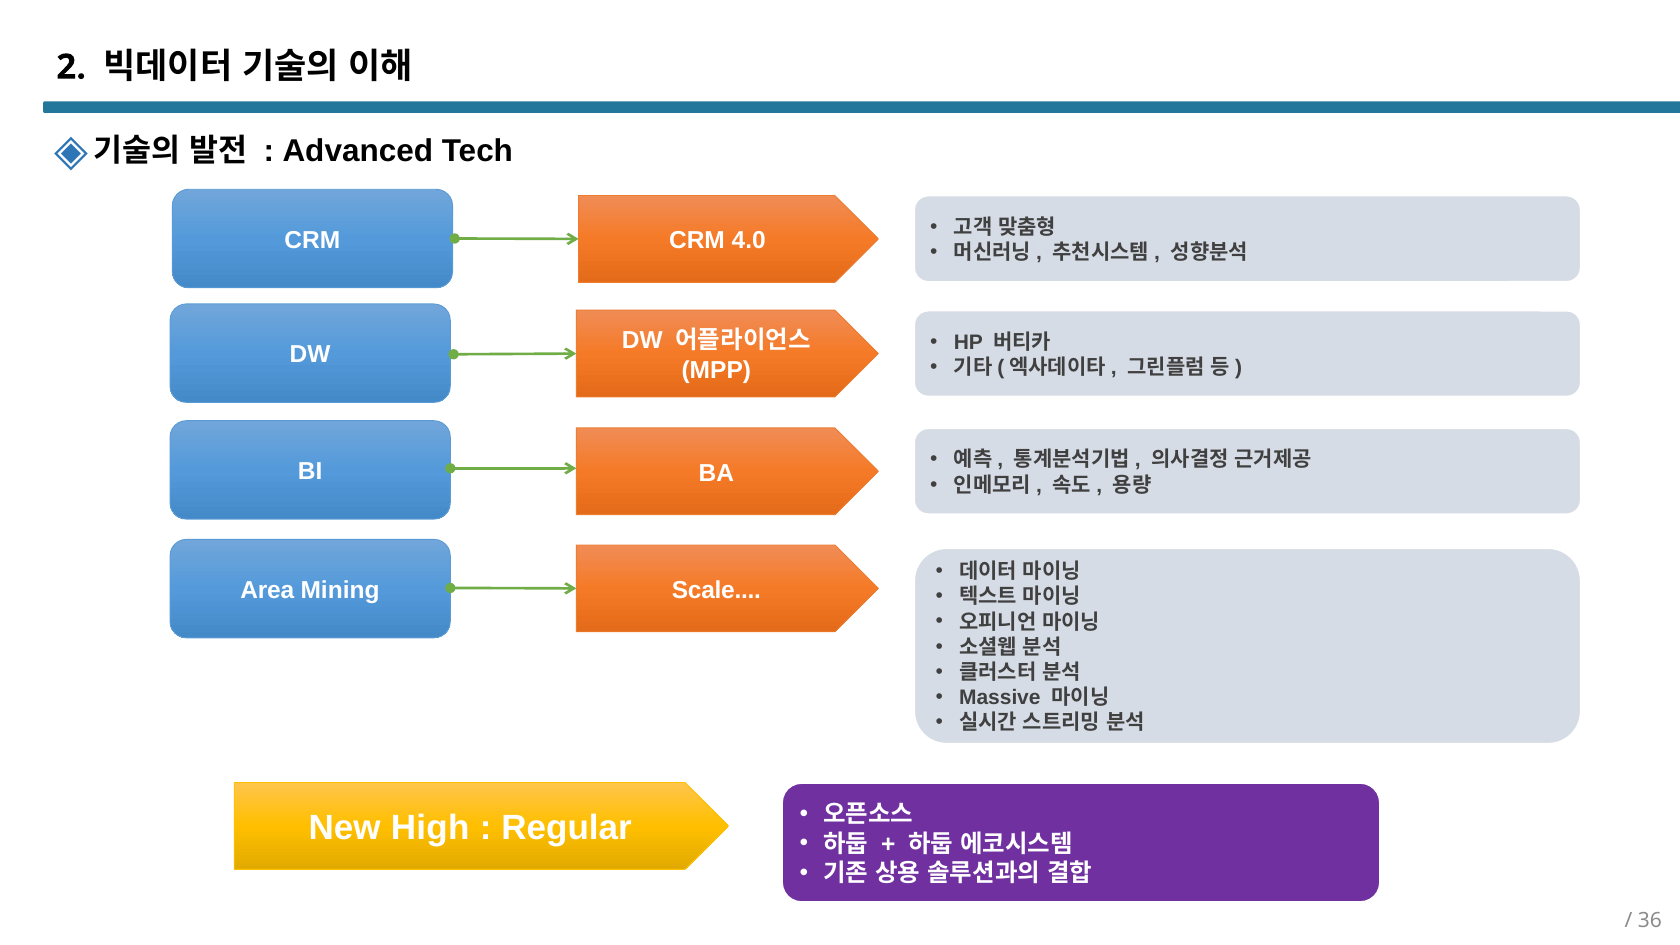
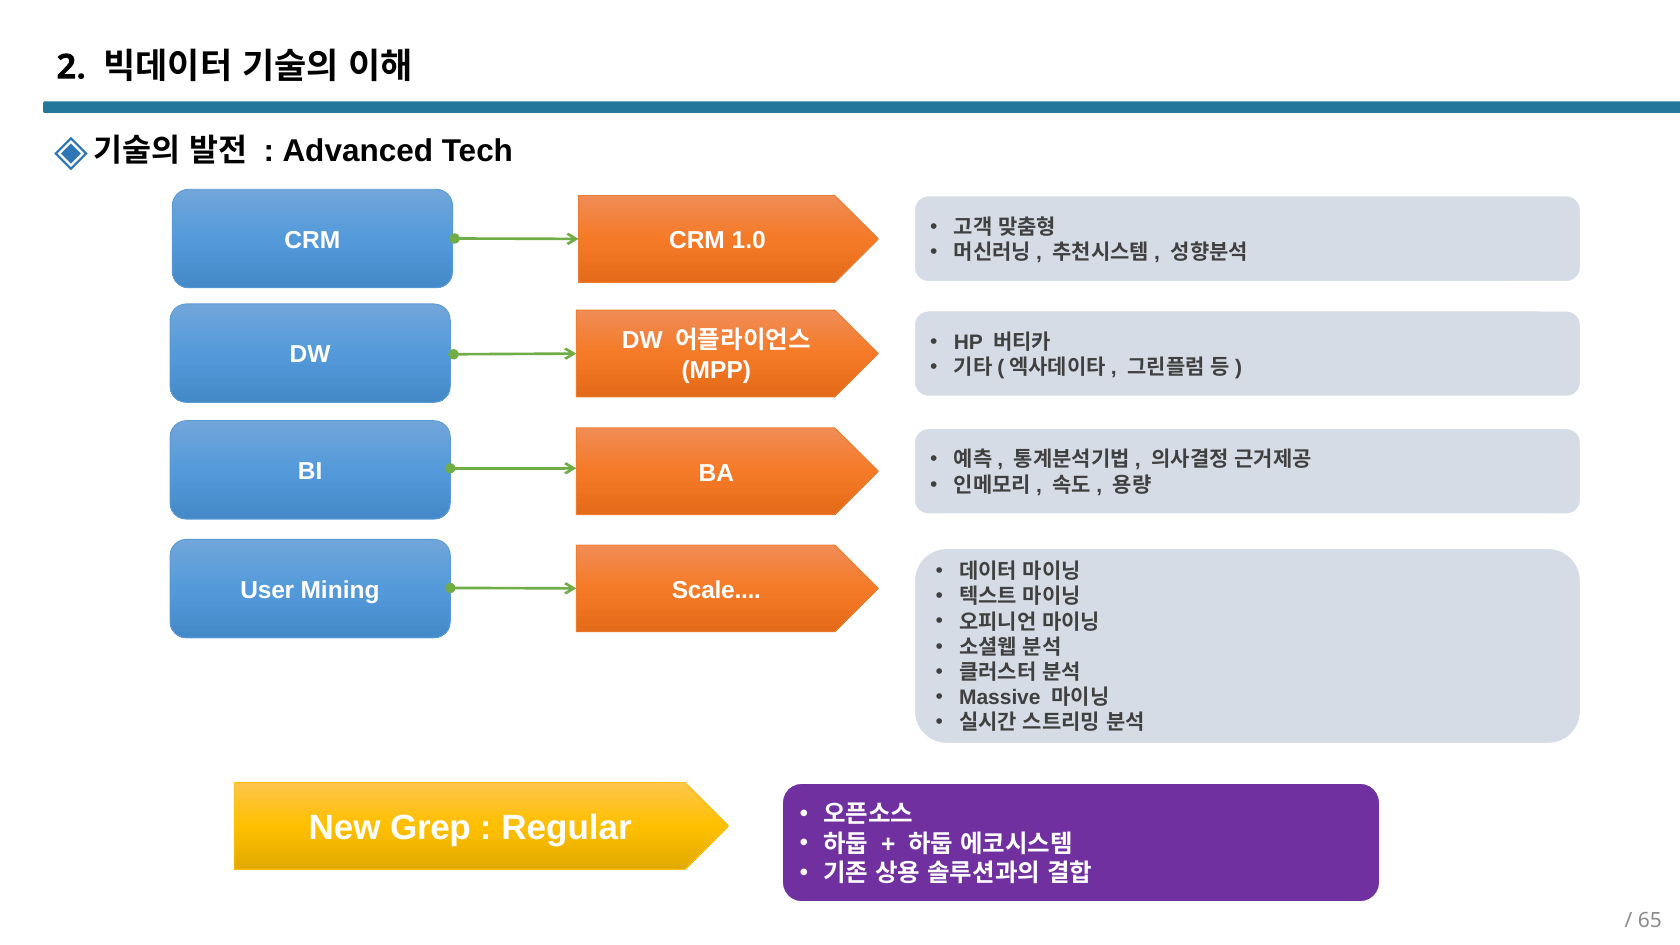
4.0: 4.0 -> 1.0 (749, 241)
Area: Area -> User (267, 590)
High: High -> Grep (431, 828)
36: 36 -> 65 (1650, 921)
